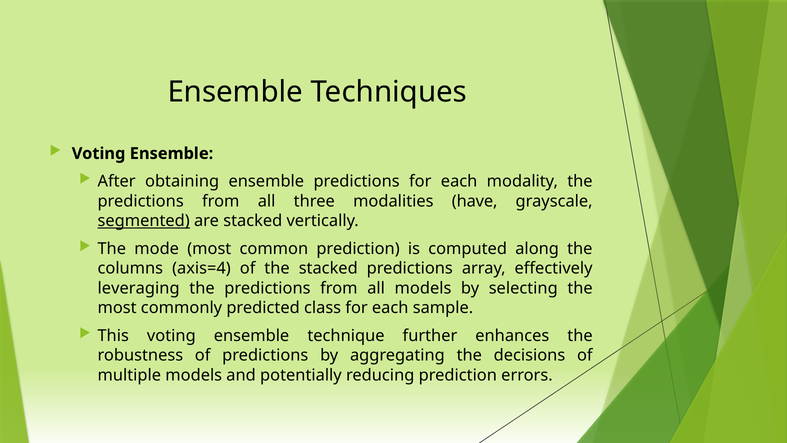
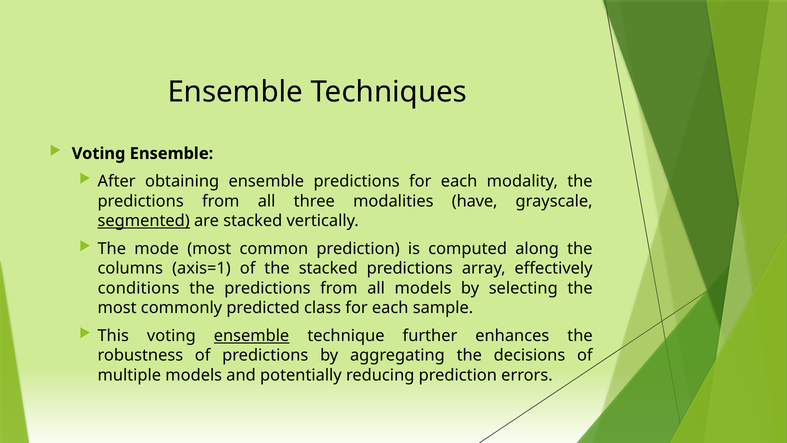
axis=4: axis=4 -> axis=1 (201, 268)
leveraging: leveraging -> conditions (139, 288)
ensemble underline: none -> present (252, 335)
